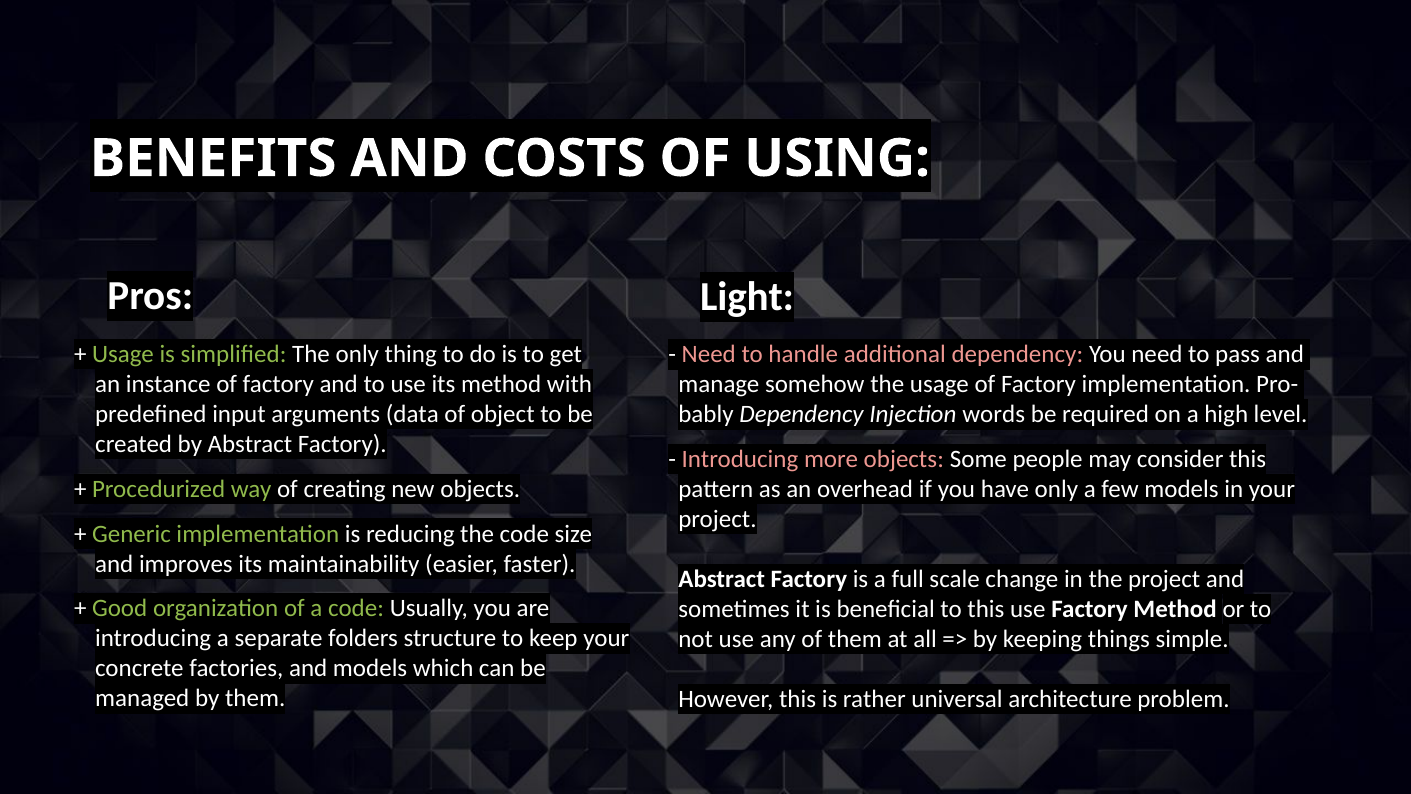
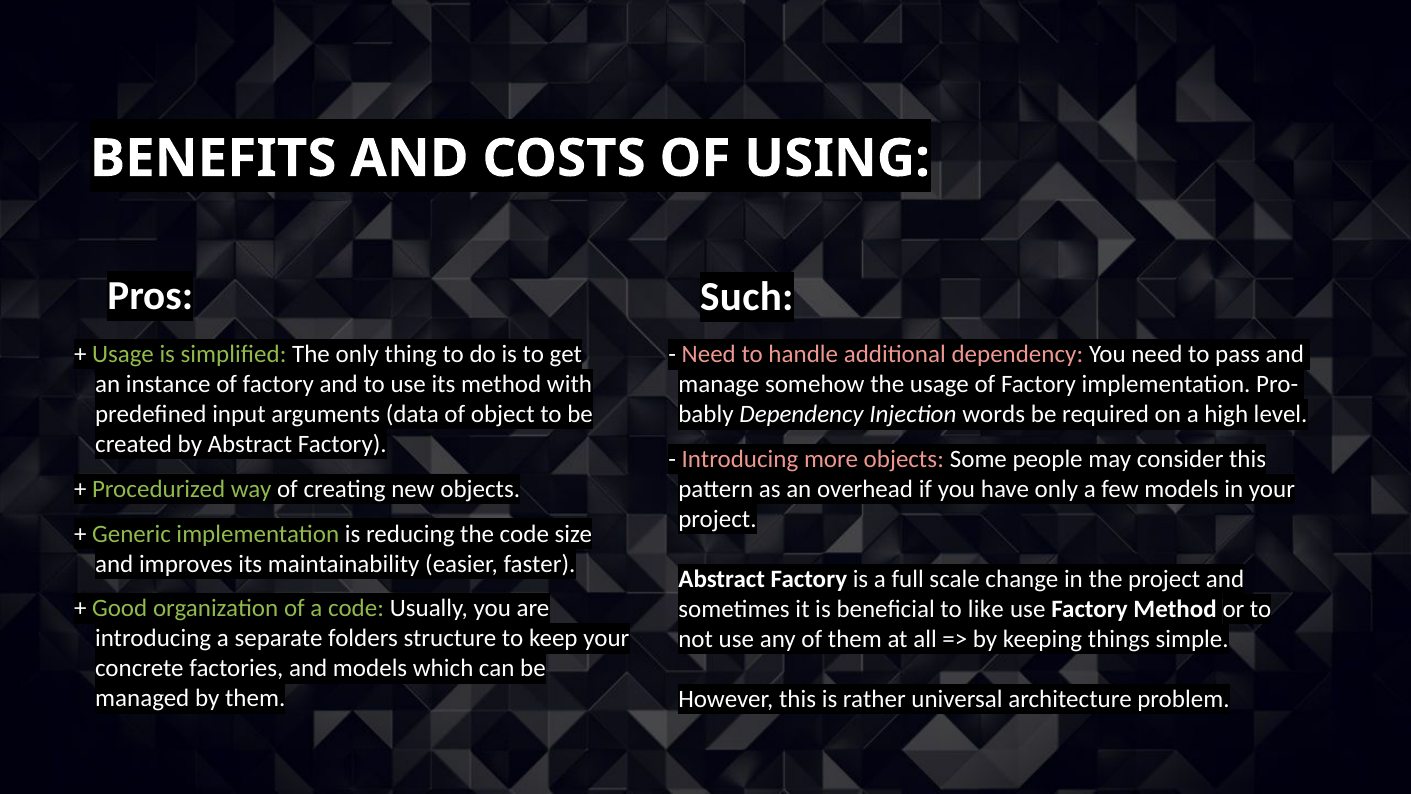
Light: Light -> Such (747, 297)
to this: this -> like (986, 609)
